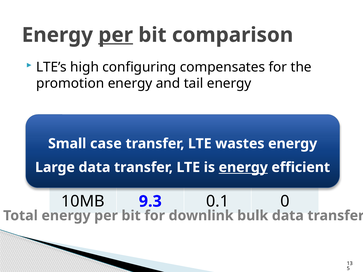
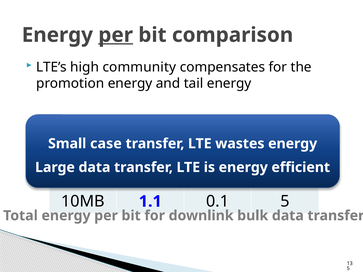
configuring: configuring -> community (139, 67)
energy underline: present -> none (243, 167)
9.3: 9.3 -> 1.1 (150, 202)
0.1 0: 0 -> 5 (285, 202)
